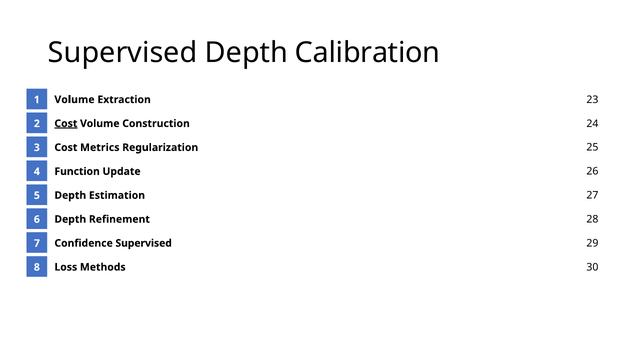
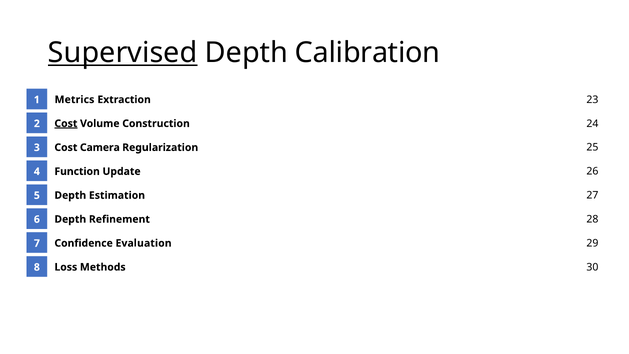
Supervised underline: none -> present (123, 53)
Volume: Volume -> Metrics (74, 100)
Metrics: Metrics -> Camera (100, 147)
Confidence Supervised: Supervised -> Evaluation (144, 243)
